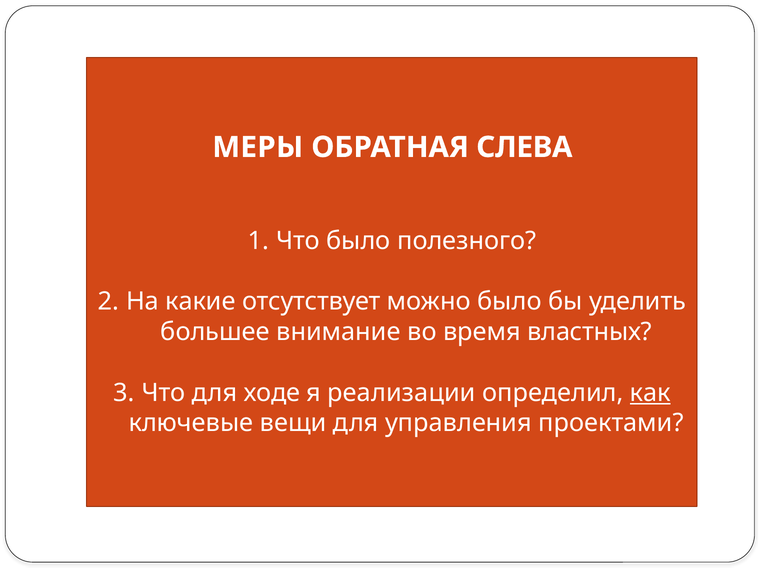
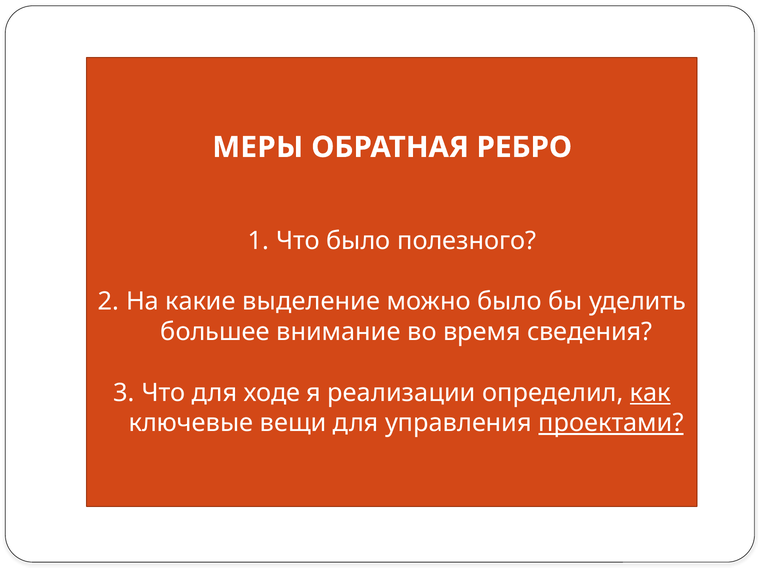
СЛЕВА: СЛЕВА -> РЕБРО (524, 147)
отсутствует: отсутствует -> выделение (311, 302)
властных: властных -> сведения (590, 332)
проектами underline: none -> present (611, 423)
